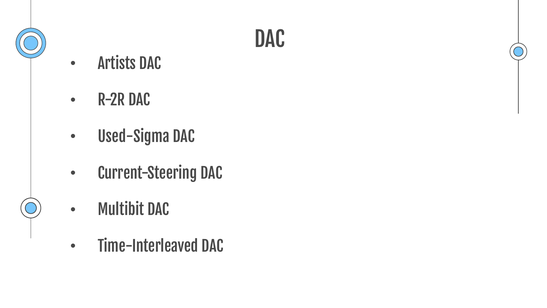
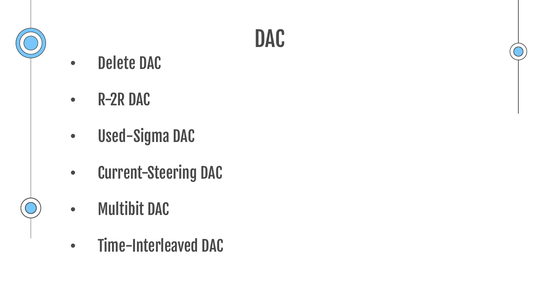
Artists: Artists -> Delete (117, 64)
